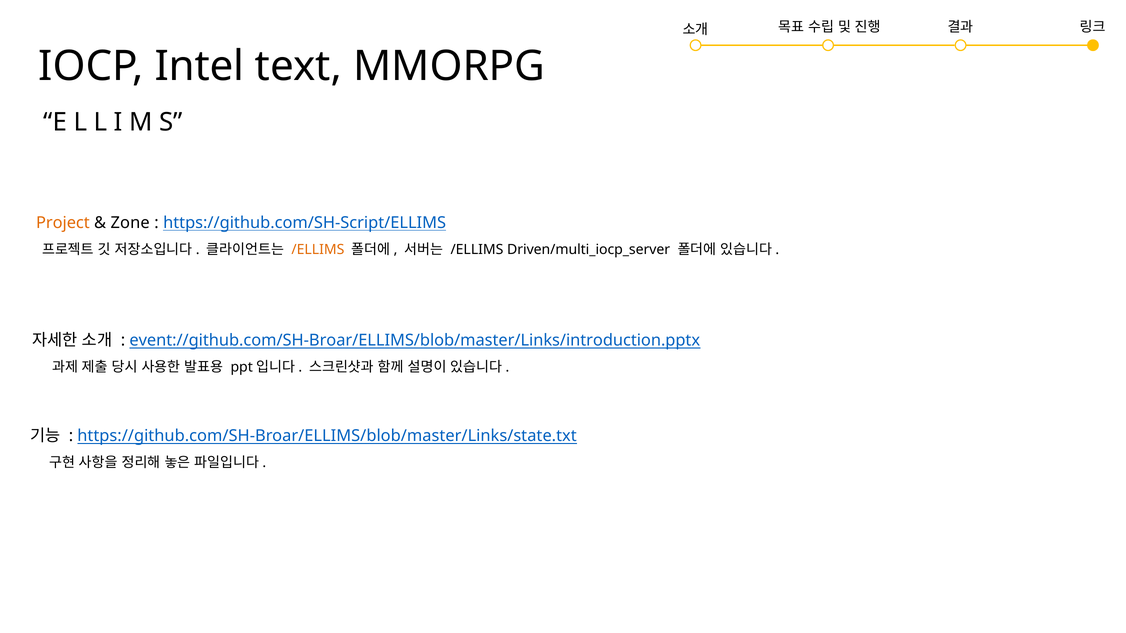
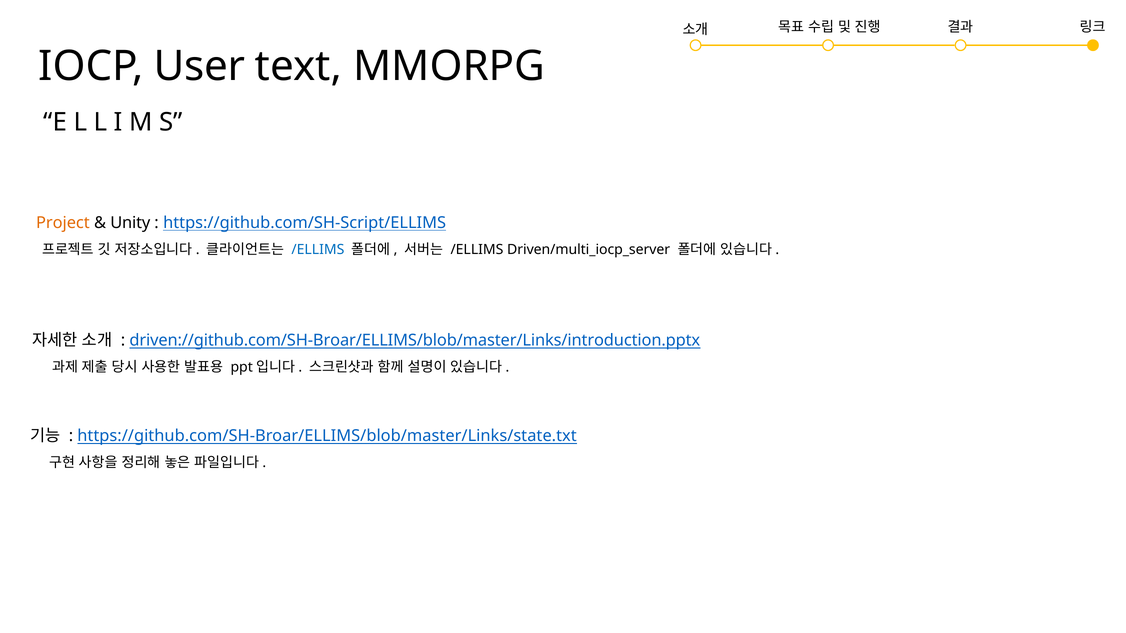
Intel: Intel -> User (200, 66)
Zone: Zone -> Unity (130, 223)
/ELLIMS colour: orange -> blue (318, 250)
event://github.com/SH-Broar/ELLIMS/blob/master/Links/introduction.pptx: event://github.com/SH-Broar/ELLIMS/blob/master/Links/introduction.pptx -> driven://github.com/SH-Broar/ELLIMS/blob/master/Links/introduction.pptx (415, 341)
